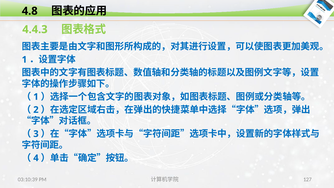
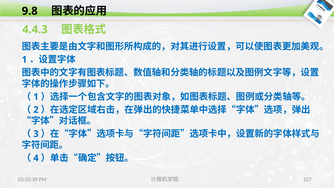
4.8: 4.8 -> 9.8 (30, 11)
